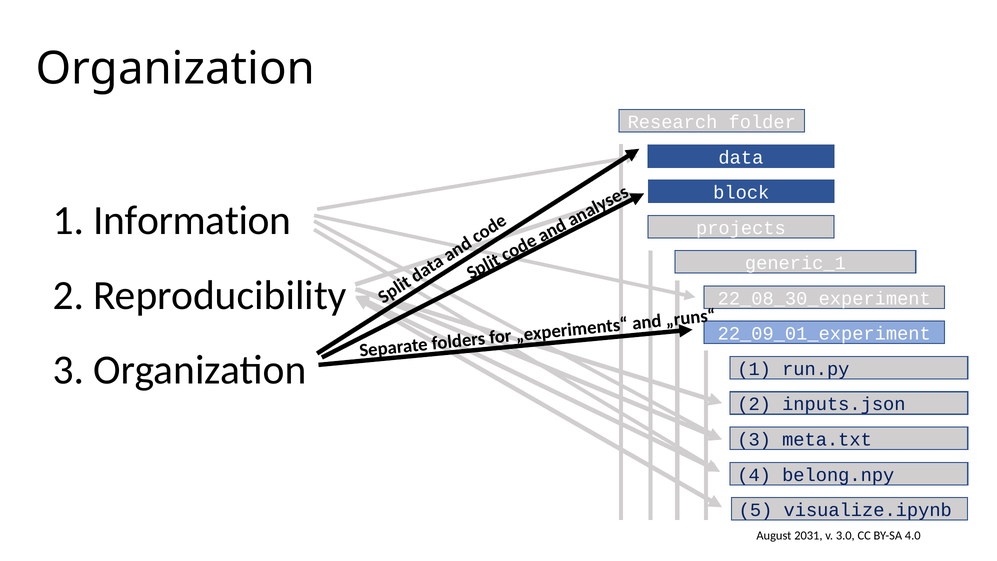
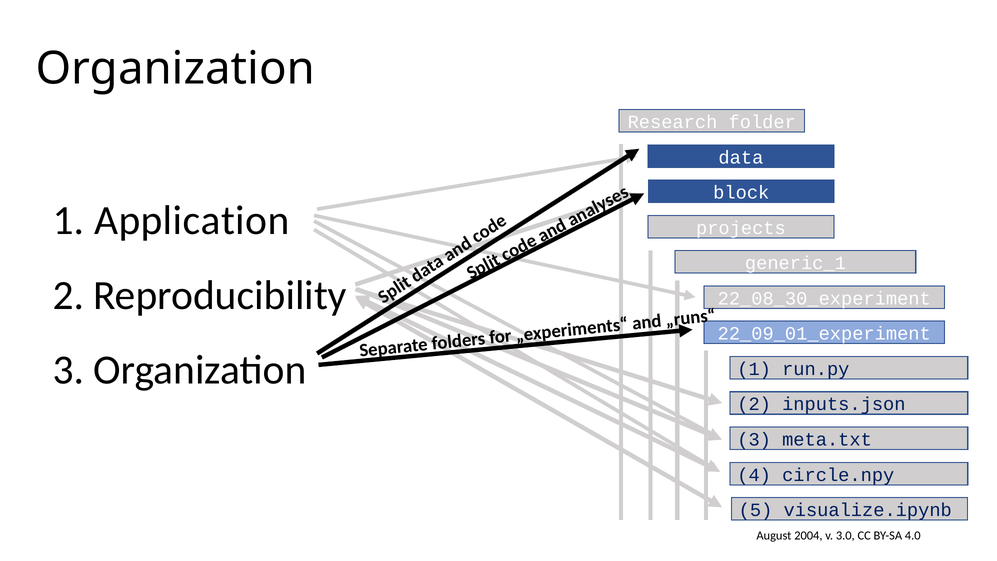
Information: Information -> Application (192, 220)
belong.npy: belong.npy -> circle.npy (838, 475)
2031: 2031 -> 2004 (808, 535)
